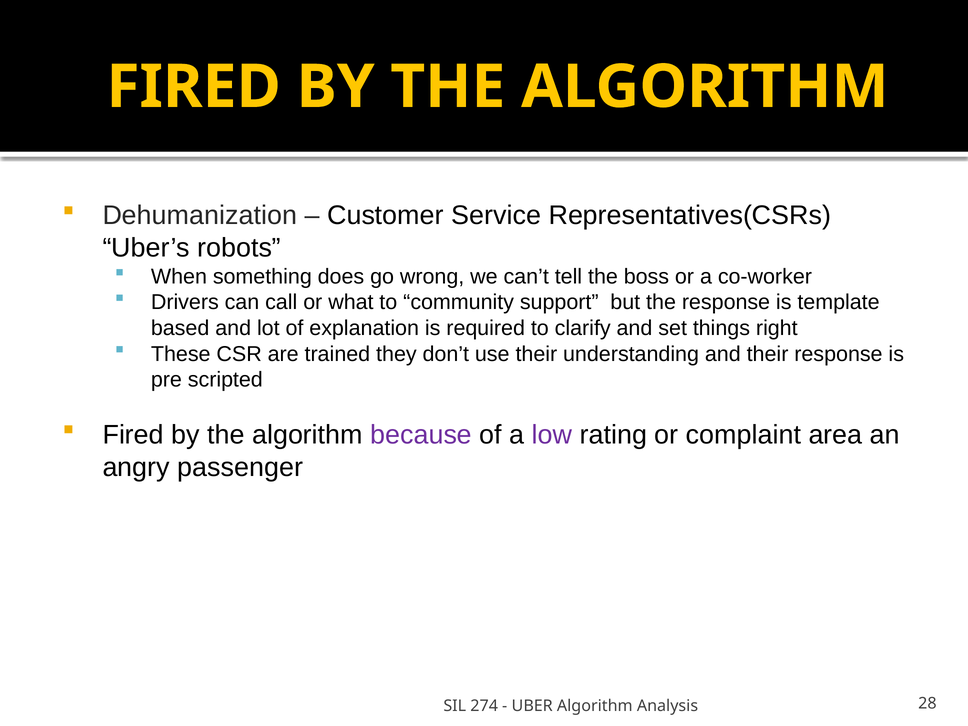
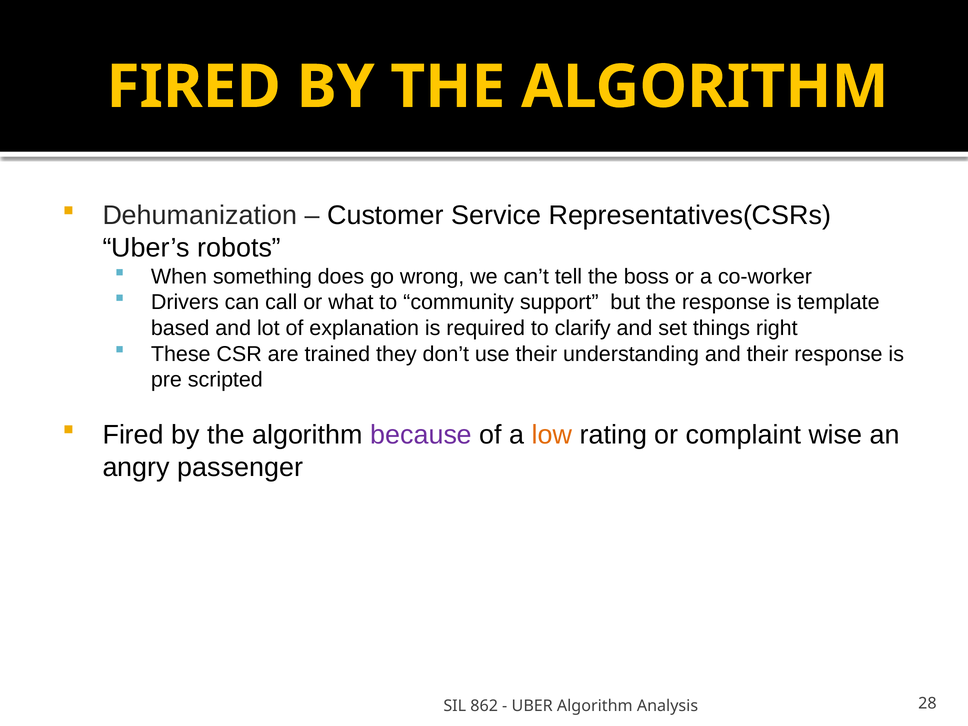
low colour: purple -> orange (552, 435)
area: area -> wise (835, 435)
274: 274 -> 862 (484, 706)
